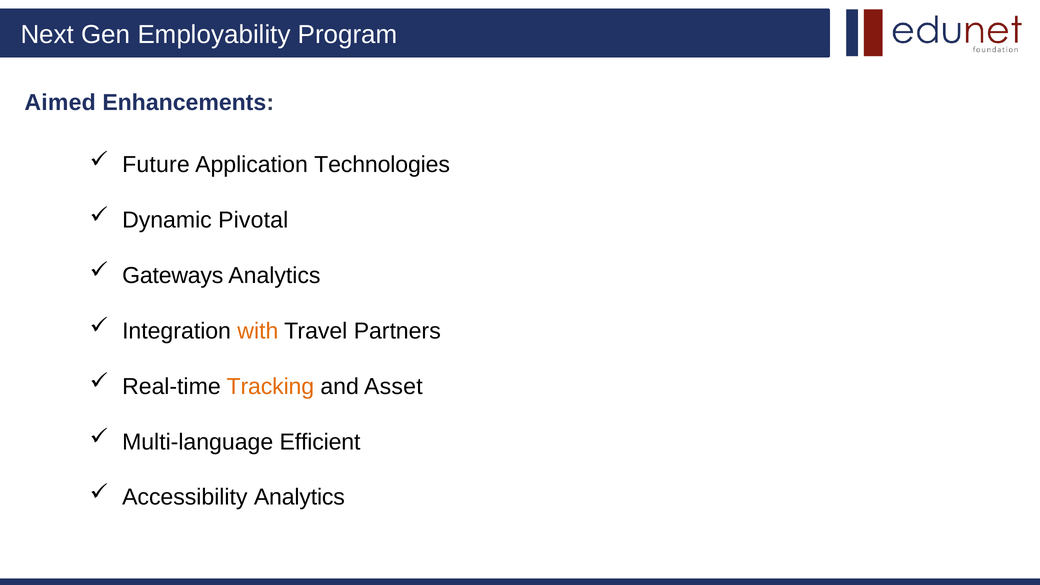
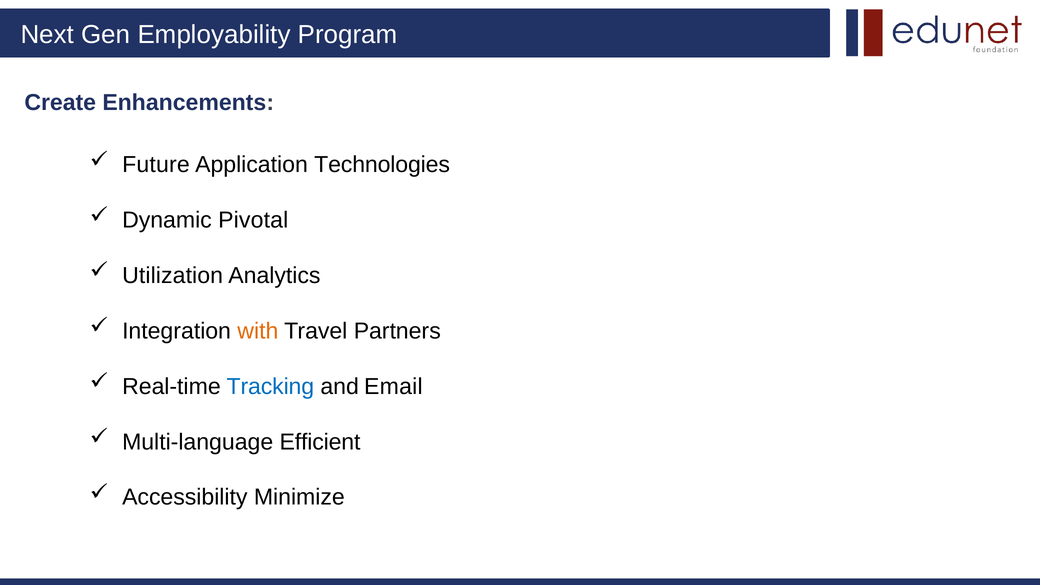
Aimed: Aimed -> Create (60, 102)
Gateways: Gateways -> Utilization (173, 276)
Tracking colour: orange -> blue (270, 387)
Asset: Asset -> Email (393, 387)
Accessibility Analytics: Analytics -> Minimize (299, 497)
